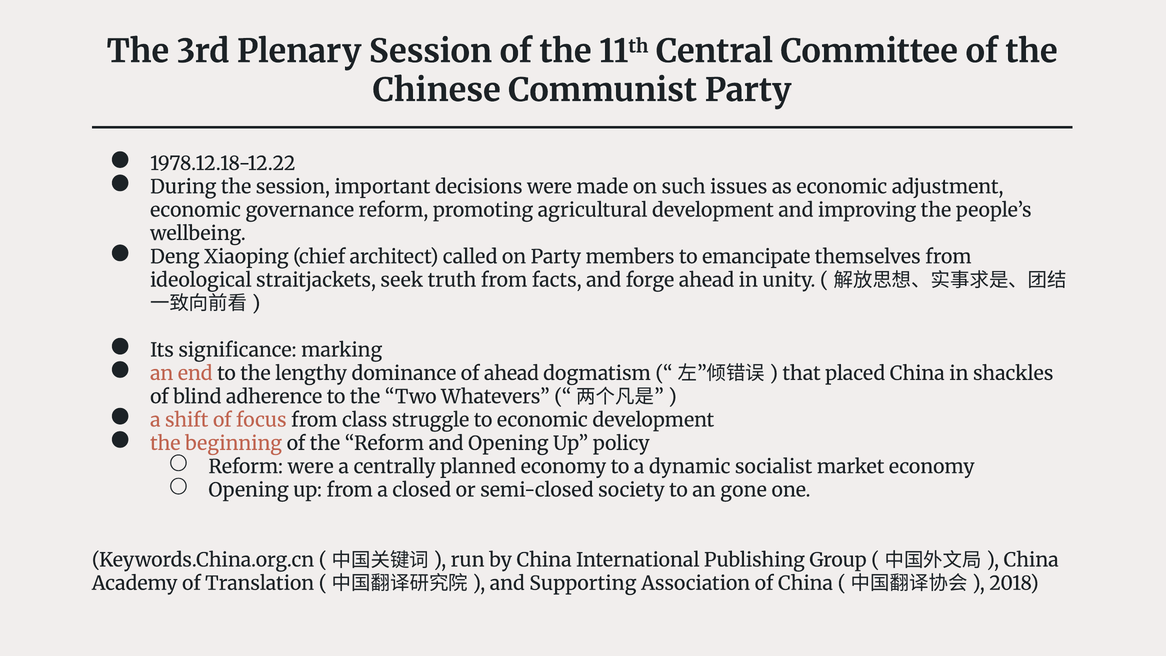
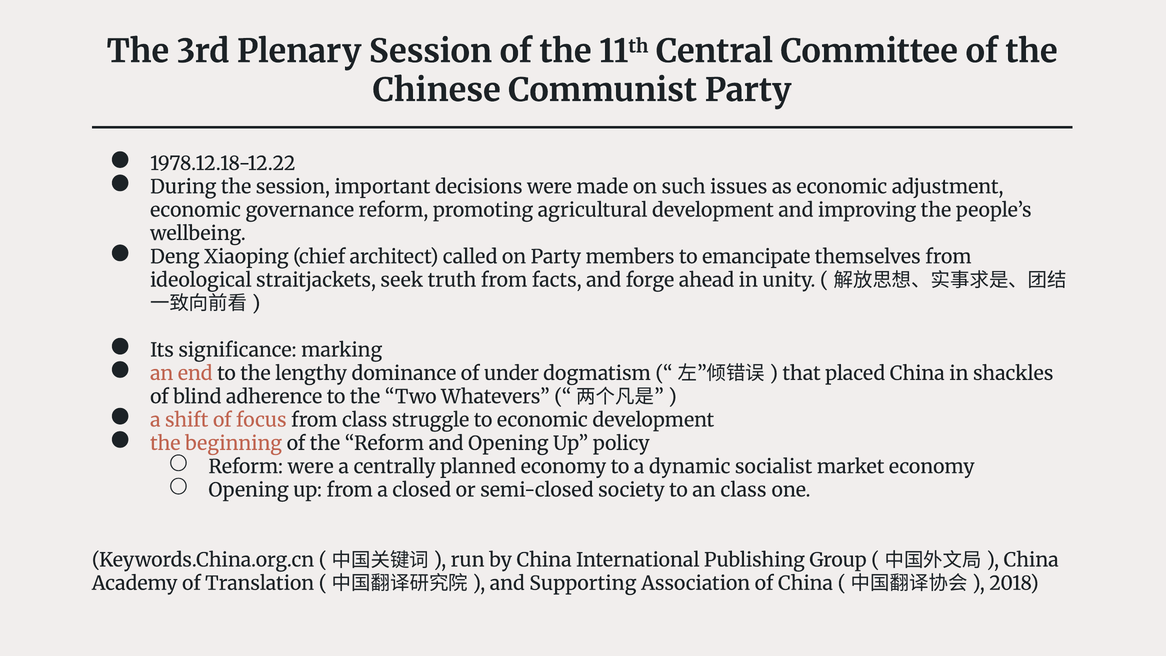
of ahead: ahead -> under (511, 373)
an gone: gone -> class (743, 490)
